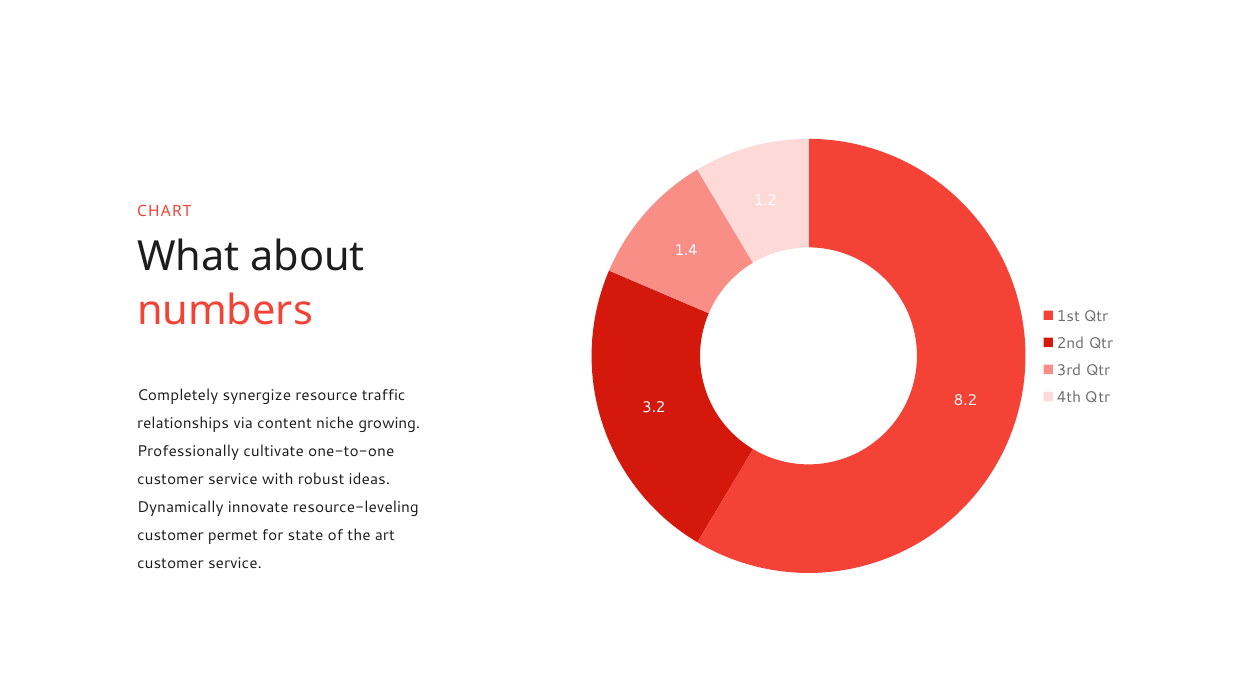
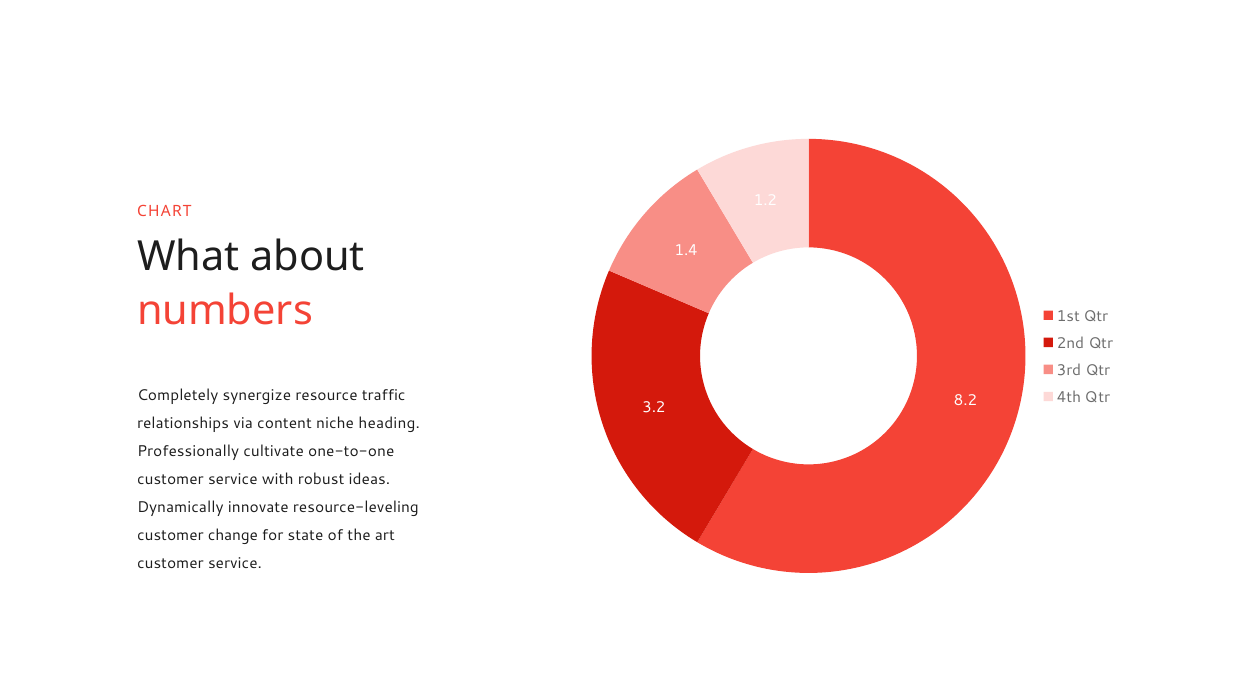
growing: growing -> heading (389, 423)
permet: permet -> change (233, 535)
